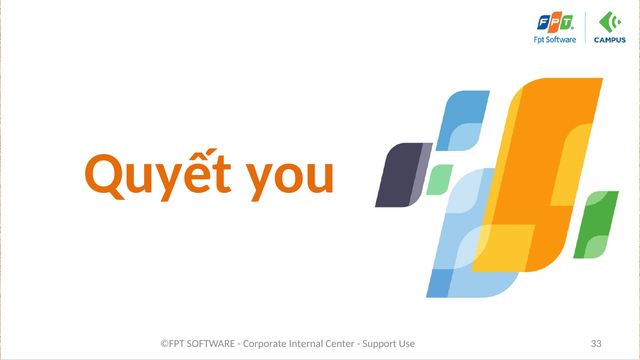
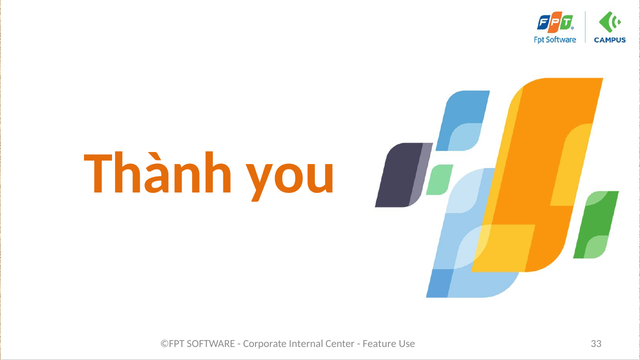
Quyết: Quyết -> Thành (158, 174)
Support: Support -> Feature (380, 344)
